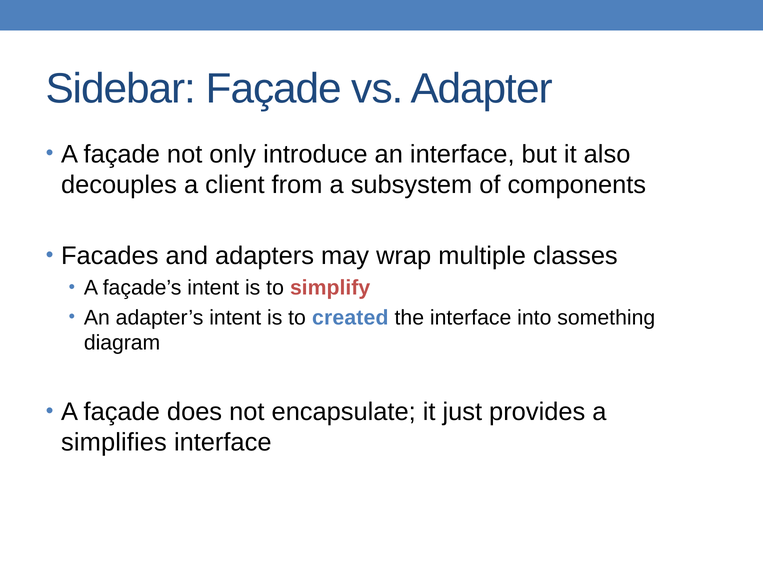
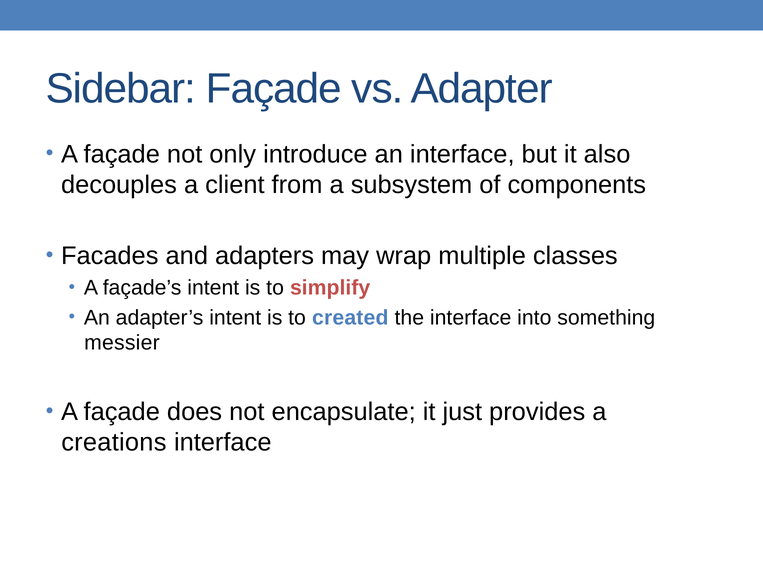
diagram: diagram -> messier (122, 343)
simplifies: simplifies -> creations (114, 443)
